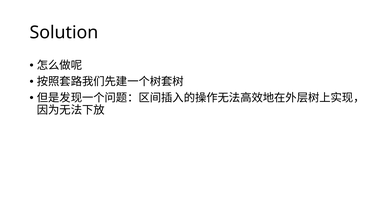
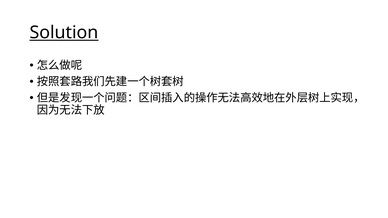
Solution underline: none -> present (64, 33)
